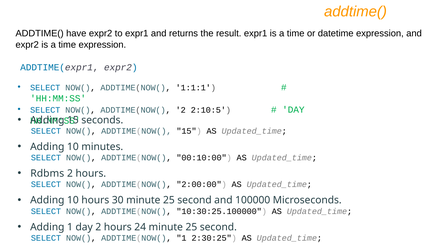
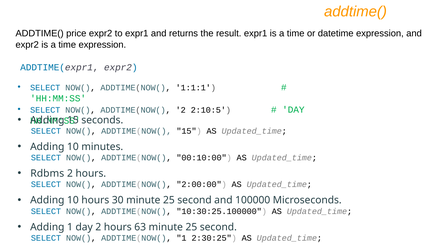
have: have -> price (76, 34)
24: 24 -> 63 (140, 227)
